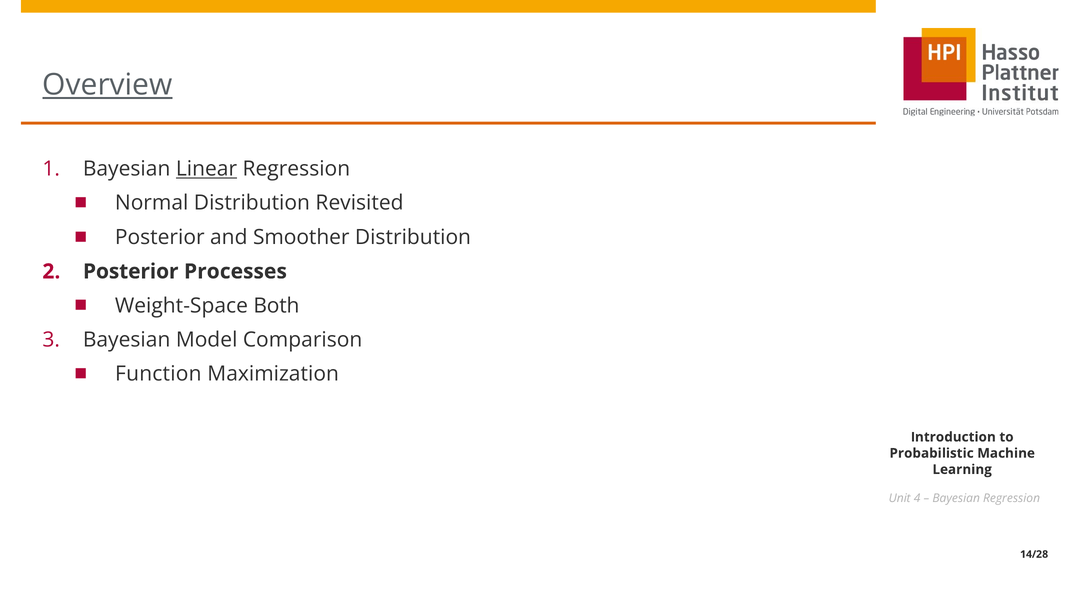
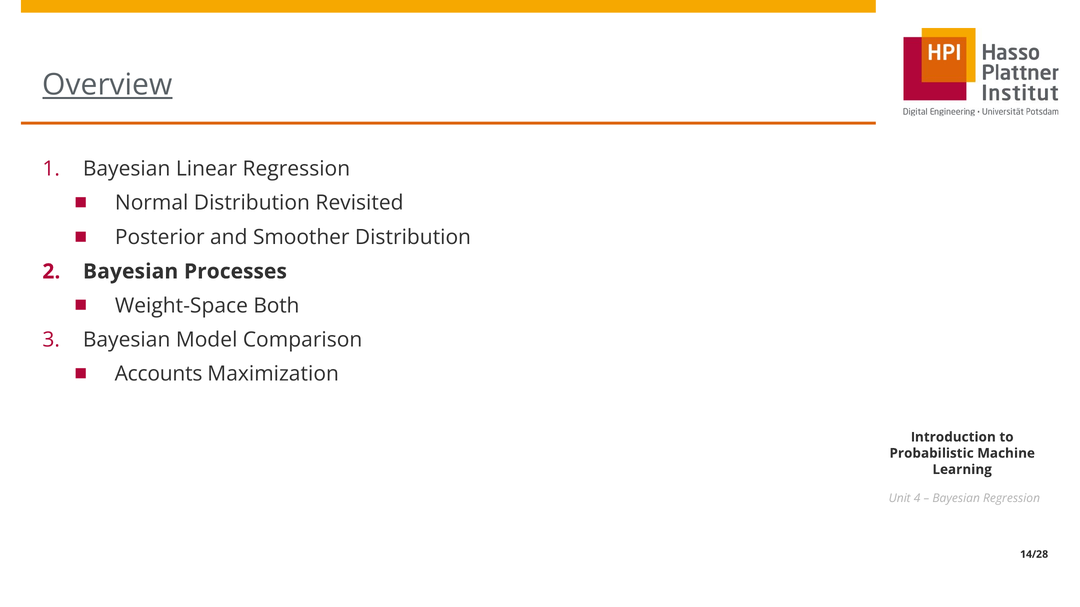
Linear underline: present -> none (206, 169)
Posterior: Posterior -> Bayesian (131, 272)
Function: Function -> Accounts (159, 374)
